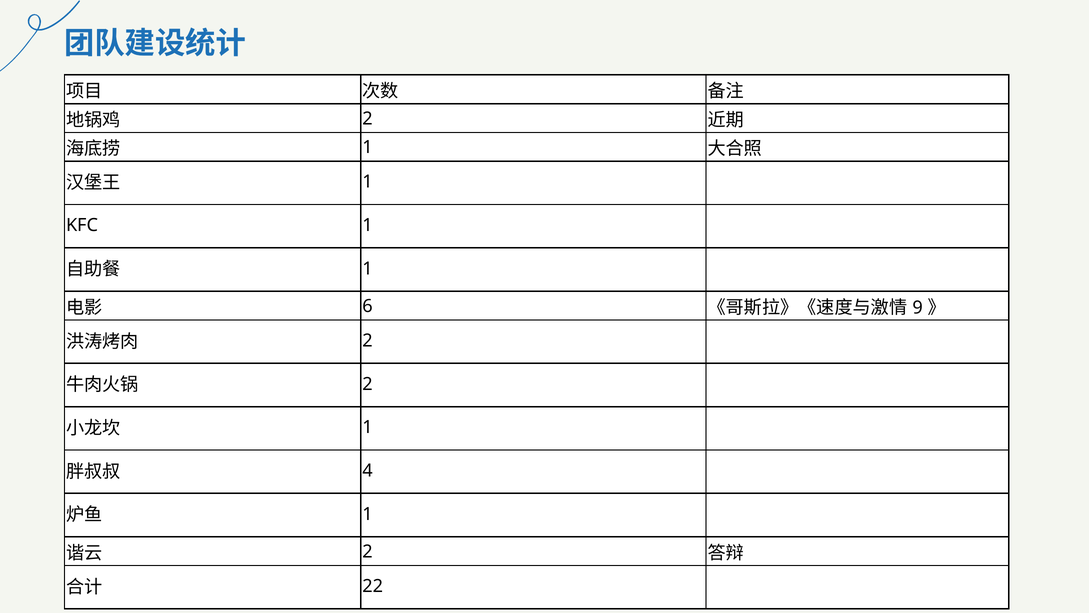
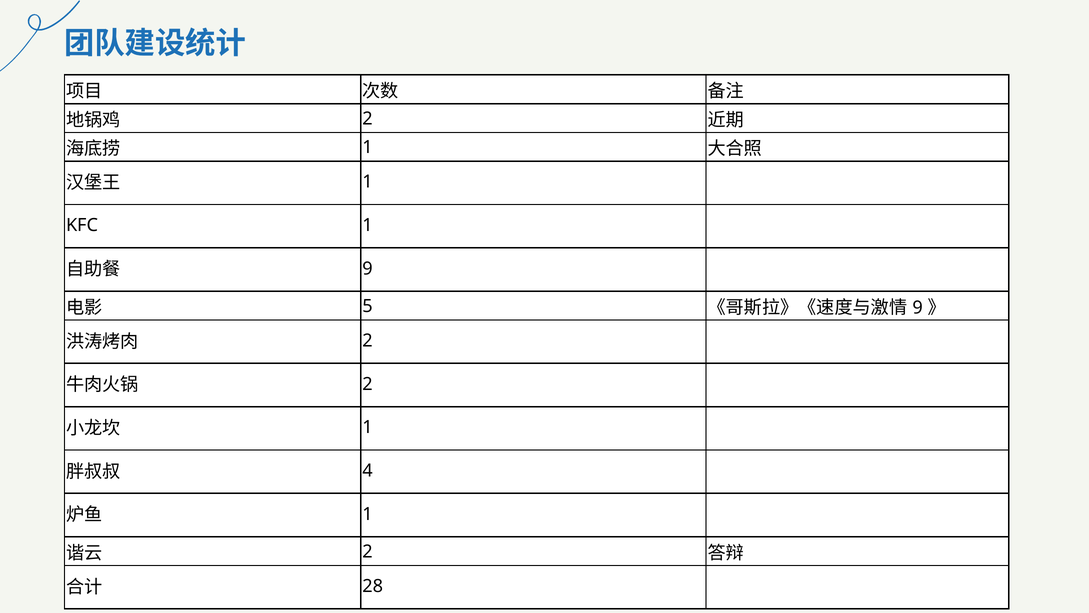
1: 1 -> 9 (368, 268)
6: 6 -> 5 (368, 306)
22: 22 -> 28 (373, 586)
